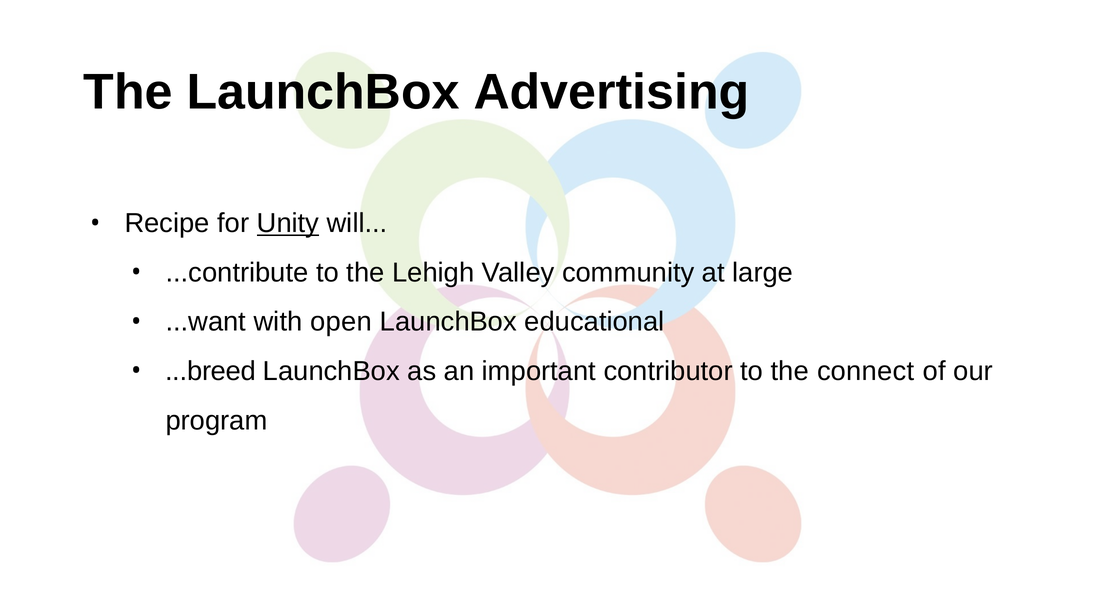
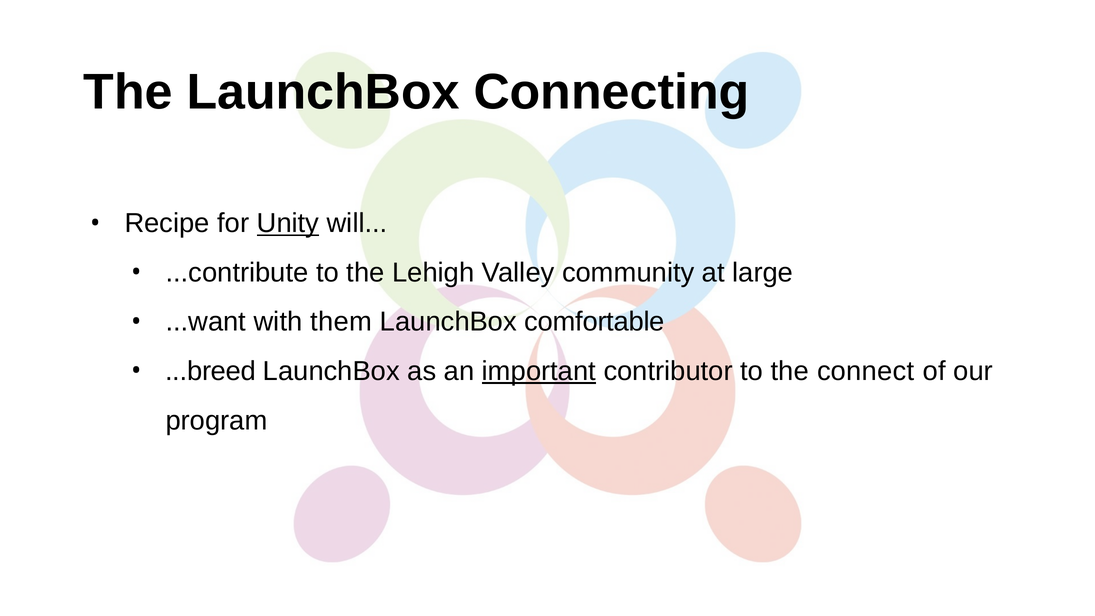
Advertising: Advertising -> Connecting (611, 92)
open: open -> them (341, 322)
educational: educational -> comfortable (595, 322)
important underline: none -> present (539, 371)
